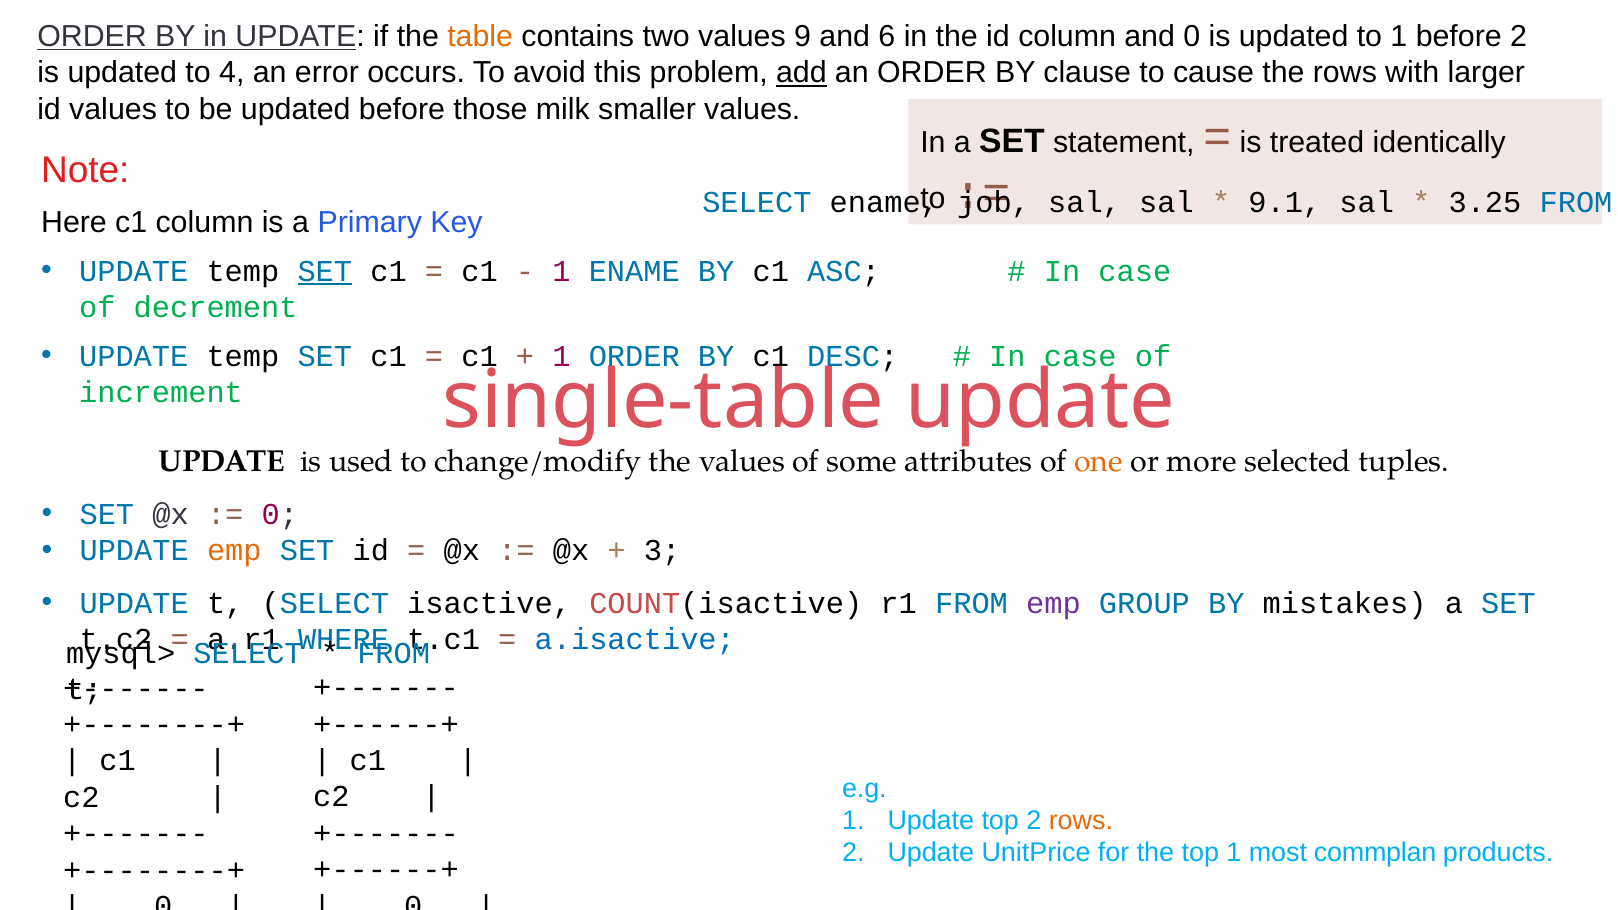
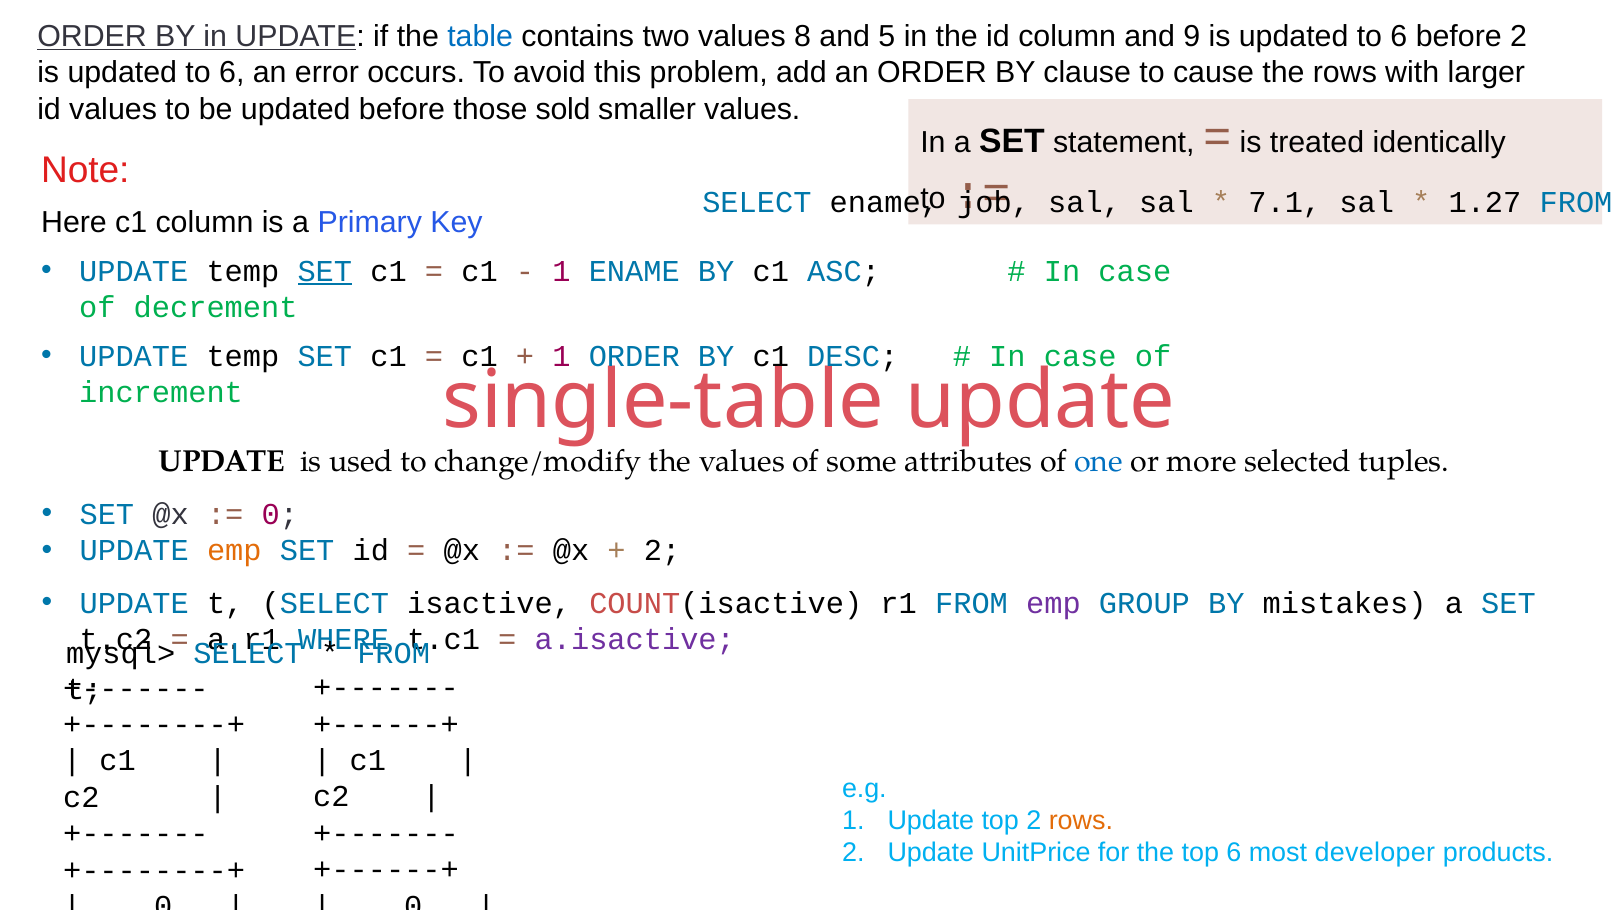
table colour: orange -> blue (480, 36)
9: 9 -> 8 (803, 36)
and 6: 6 -> 5 (887, 36)
and 0: 0 -> 9 (1192, 36)
1: 1 -> 6 (1399, 36)
4: 4 -> 6 (232, 73)
add underline: present -> none (801, 73)
milk: milk -> sold (563, 109)
9.1: 9.1 -> 7.1 (1285, 203)
3.25: 3.25 -> 1.27 (1485, 203)
one colour: orange -> blue (1099, 461)
3: 3 -> 2 (662, 551)
a.isactive colour: blue -> purple (635, 640)
top 1: 1 -> 6 (1234, 853)
commplan: commplan -> developer (1375, 853)
